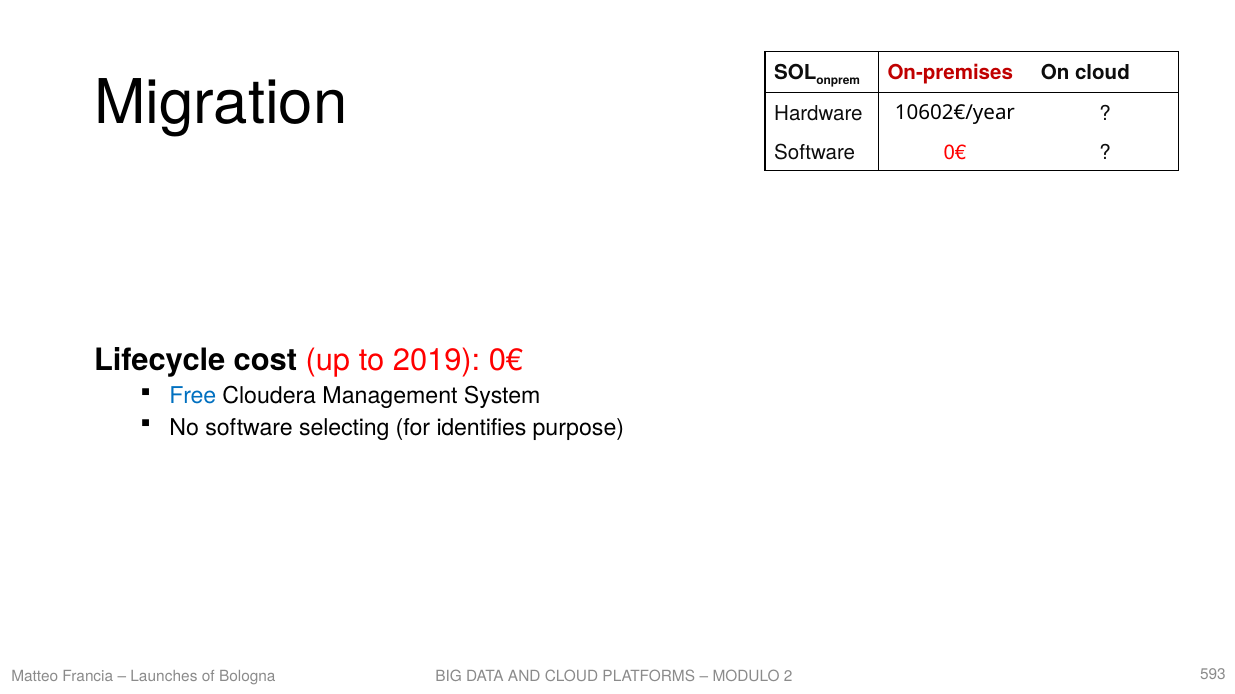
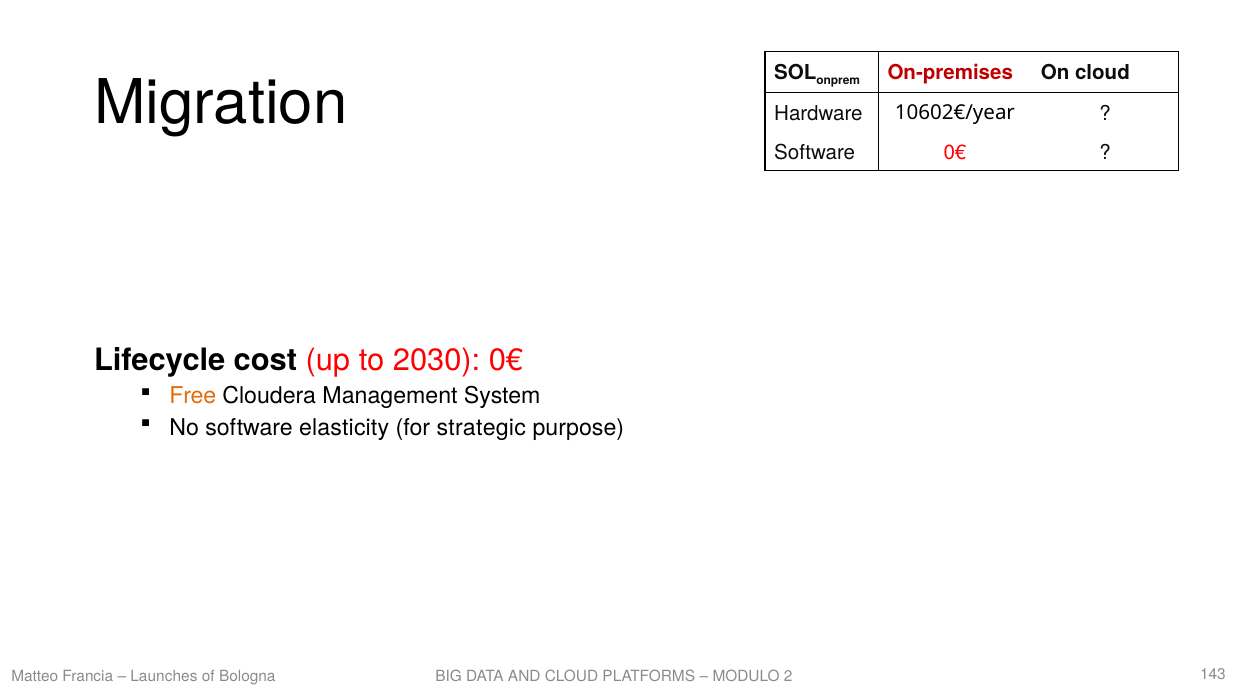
2019: 2019 -> 2030 (437, 361)
Free colour: blue -> orange (193, 397)
selecting: selecting -> elasticity (344, 428)
identifies: identifies -> strategic (481, 428)
593: 593 -> 143 (1213, 675)
